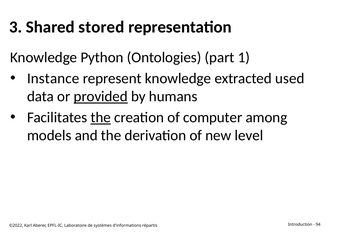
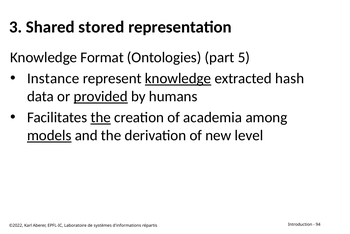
Python: Python -> Format (102, 57)
1: 1 -> 5 (244, 57)
knowledge underline: none -> present (178, 78)
used: used -> hash (290, 78)
computer: computer -> academia (213, 117)
models underline: none -> present (49, 135)
